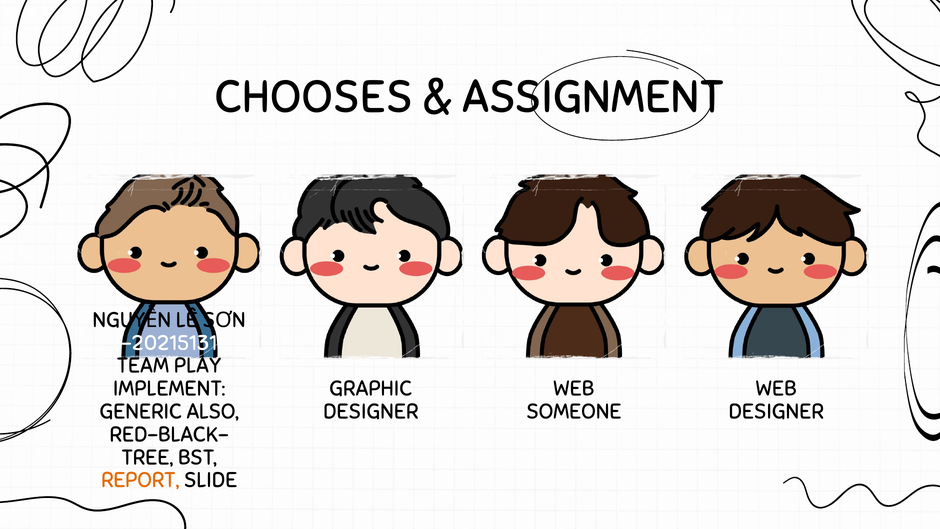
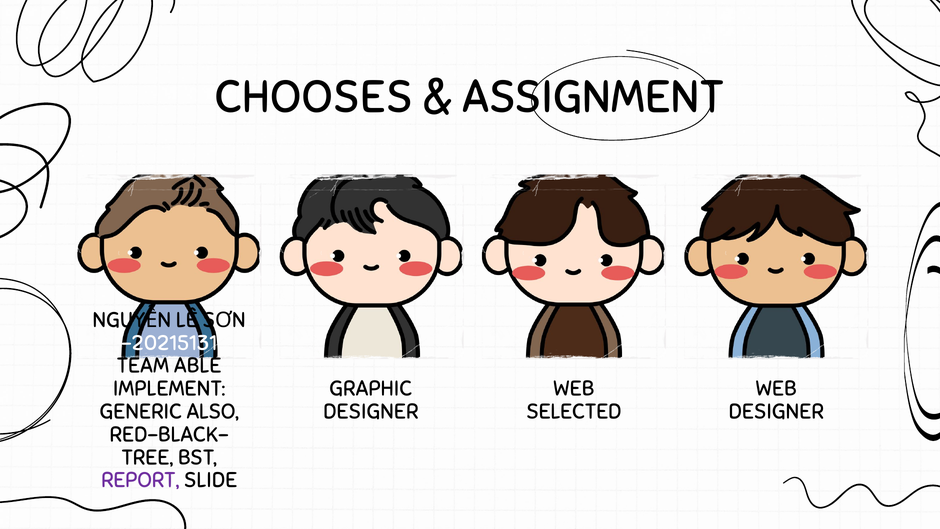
PLAY: PLAY -> ABLE (198, 366)
SOMEONE: SOMEONE -> SELECTED (574, 411)
REPORT colour: orange -> purple (140, 480)
